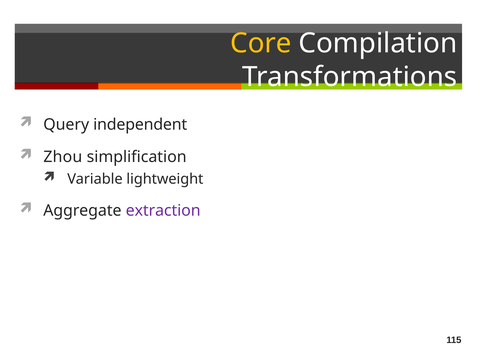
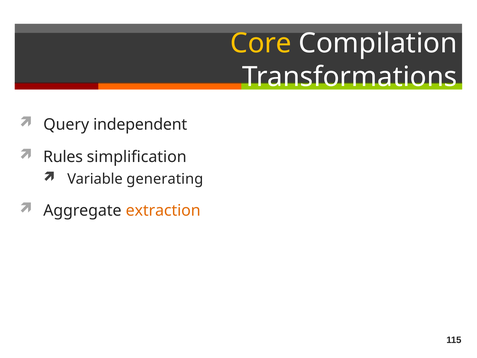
Zhou: Zhou -> Rules (63, 157)
lightweight: lightweight -> generating (165, 179)
extraction colour: purple -> orange (163, 210)
